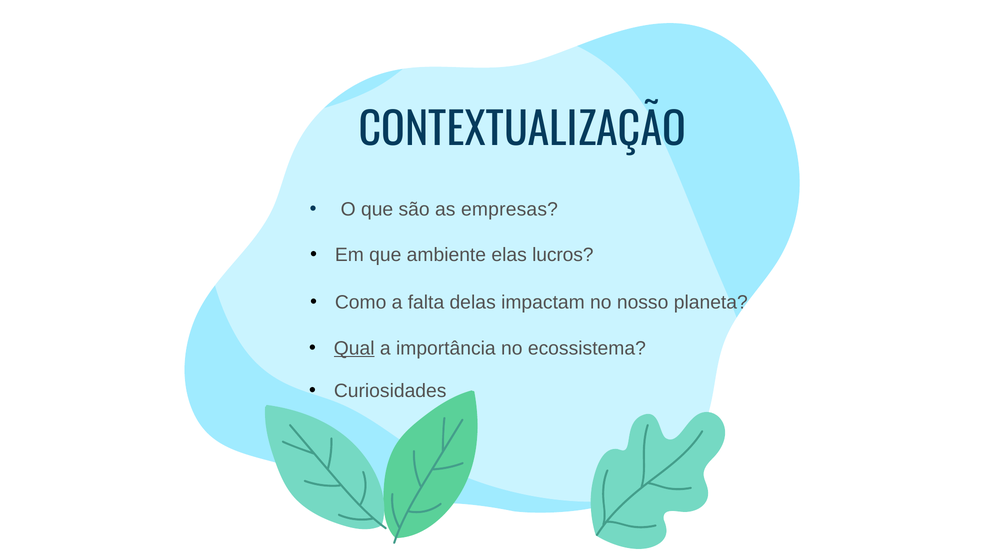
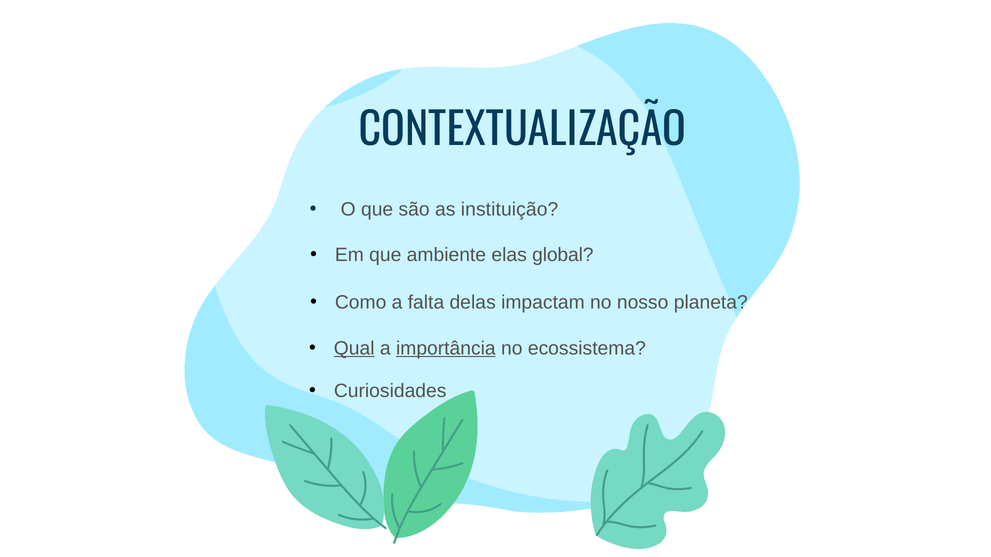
empresas: empresas -> instituição (510, 210)
lucros: lucros -> global (563, 255)
importância underline: none -> present (446, 348)
